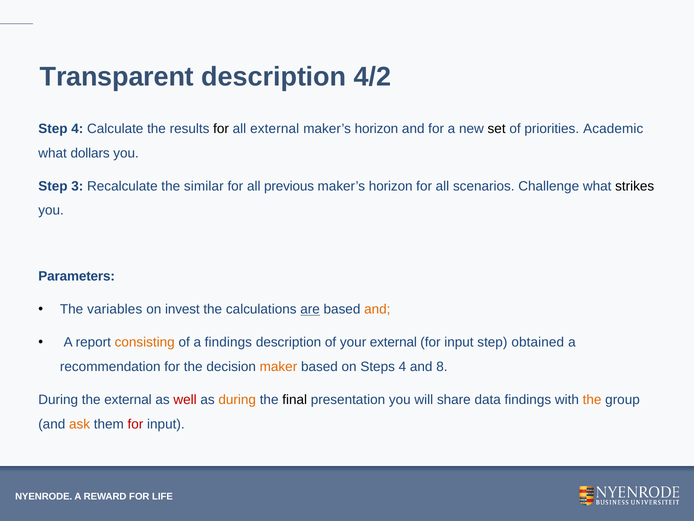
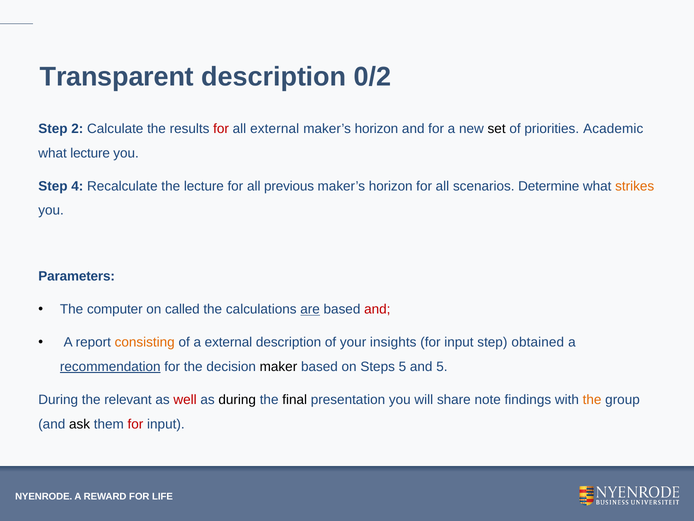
4/2: 4/2 -> 0/2 (373, 77)
Step 4: 4 -> 2 (77, 129)
for colour: black -> red (221, 129)
what dollars: dollars -> lecture (90, 153)
3: 3 -> 4 (77, 186)
the similar: similar -> lecture (204, 186)
Challenge: Challenge -> Determine (549, 186)
strikes colour: black -> orange (635, 186)
variables: variables -> computer (115, 309)
invest: invest -> called (182, 309)
and colour: orange -> red (377, 309)
a findings: findings -> external (228, 342)
your external: external -> insights (393, 342)
recommendation underline: none -> present (110, 366)
maker colour: orange -> black (278, 366)
Steps 4: 4 -> 5 (402, 366)
and 8: 8 -> 5 (442, 366)
the external: external -> relevant (128, 399)
during colour: orange -> black (237, 399)
data: data -> note (488, 399)
ask colour: orange -> black (80, 424)
